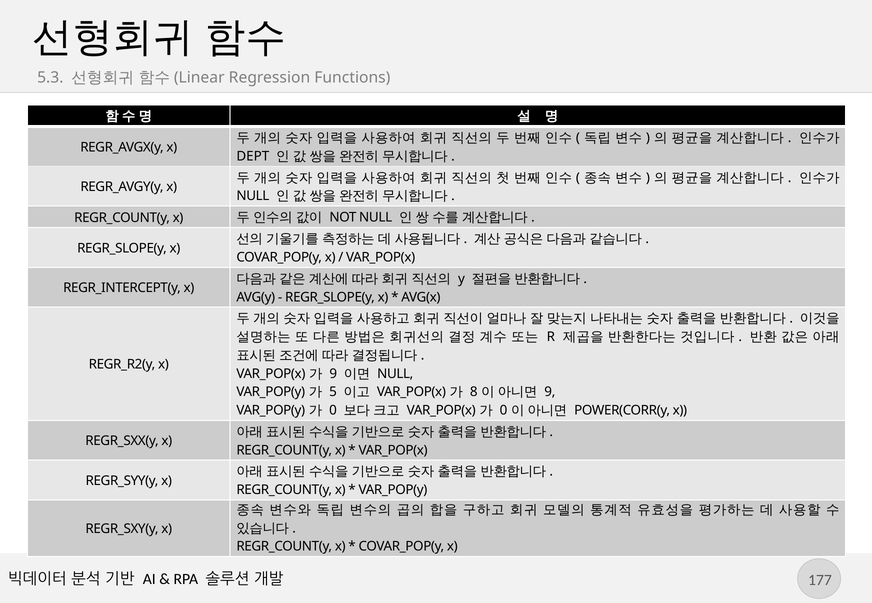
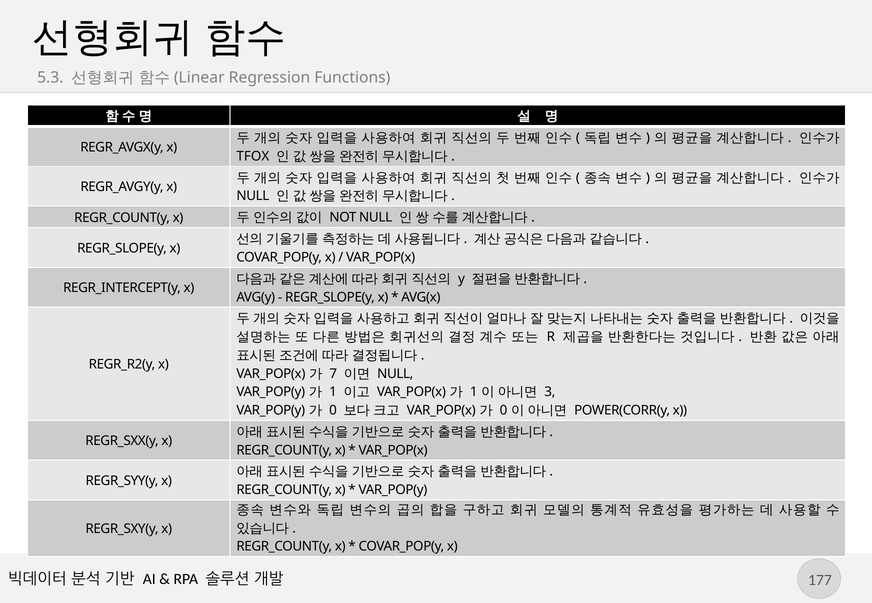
DEPT: DEPT -> TFOX (253, 156)
9: 9 -> 7 (333, 374)
5: 5 -> 1 (333, 392)
8: 8 -> 1 (474, 392)
9: 9 -> 3 (550, 392)
